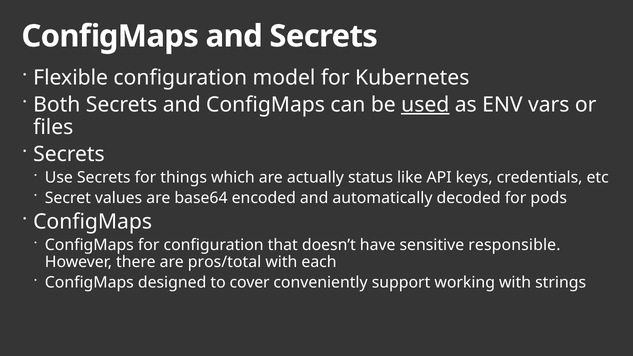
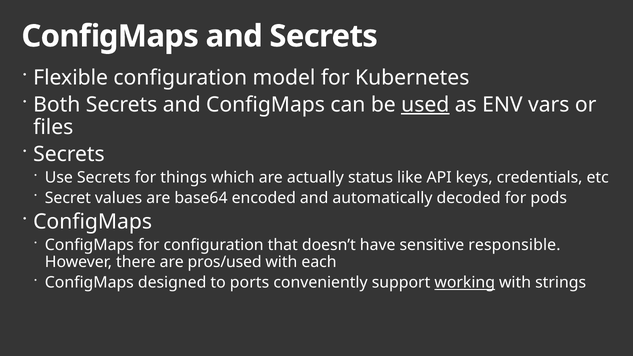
pros/total: pros/total -> pros/used (225, 262)
cover: cover -> ports (250, 283)
working underline: none -> present (465, 283)
